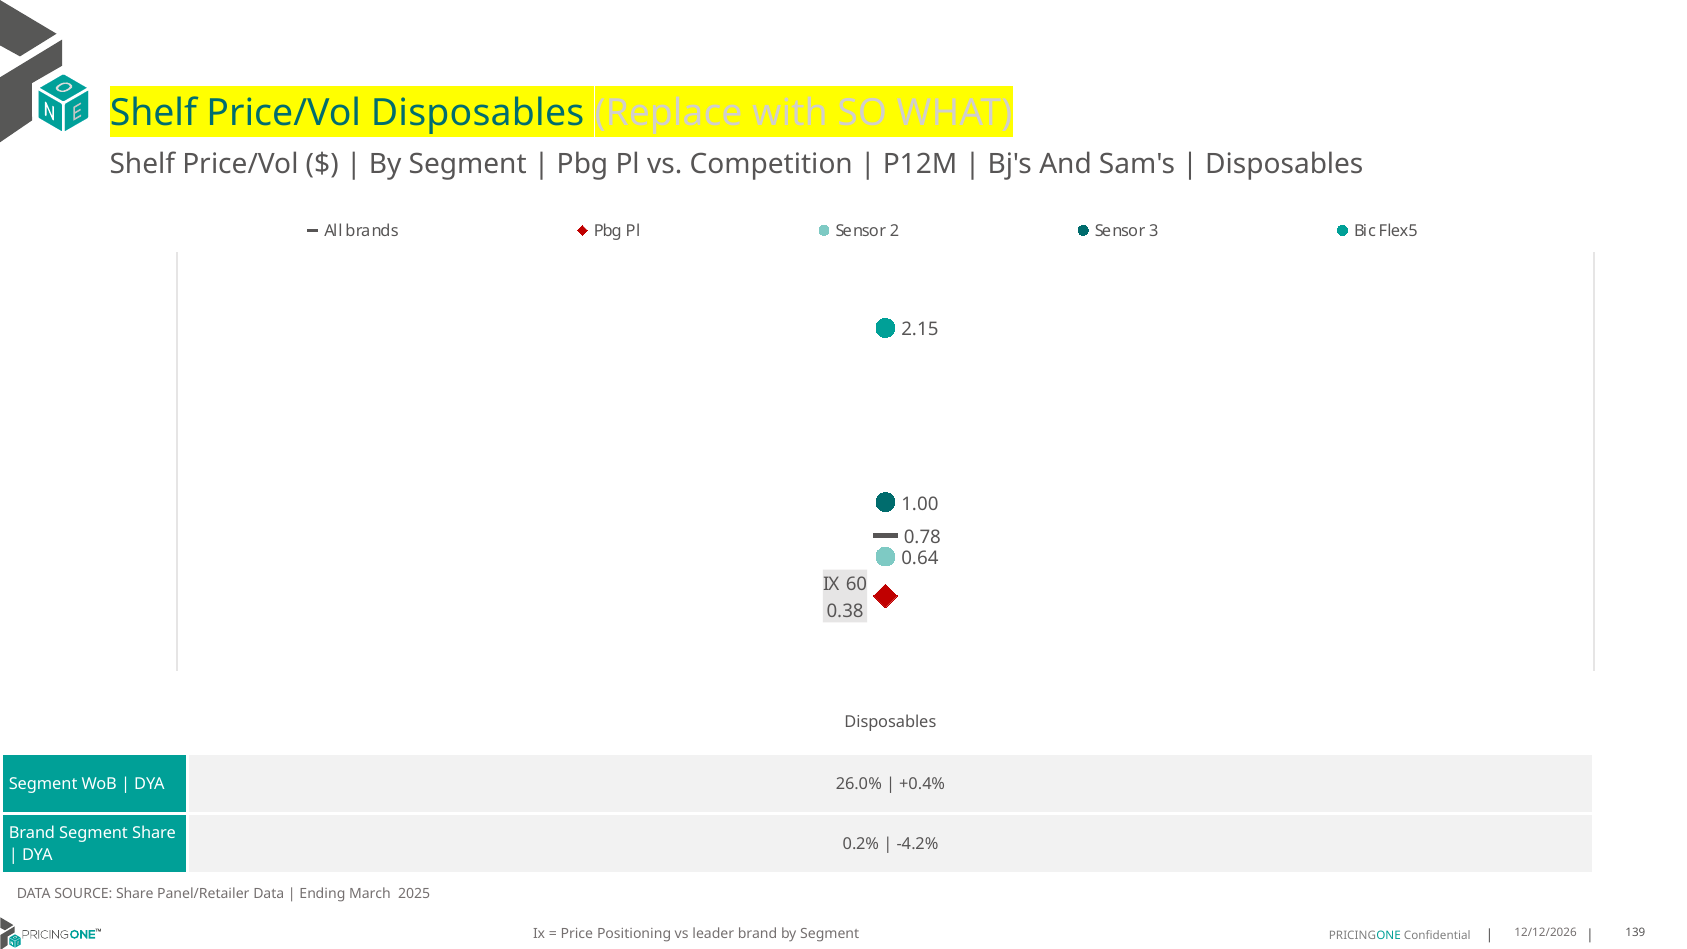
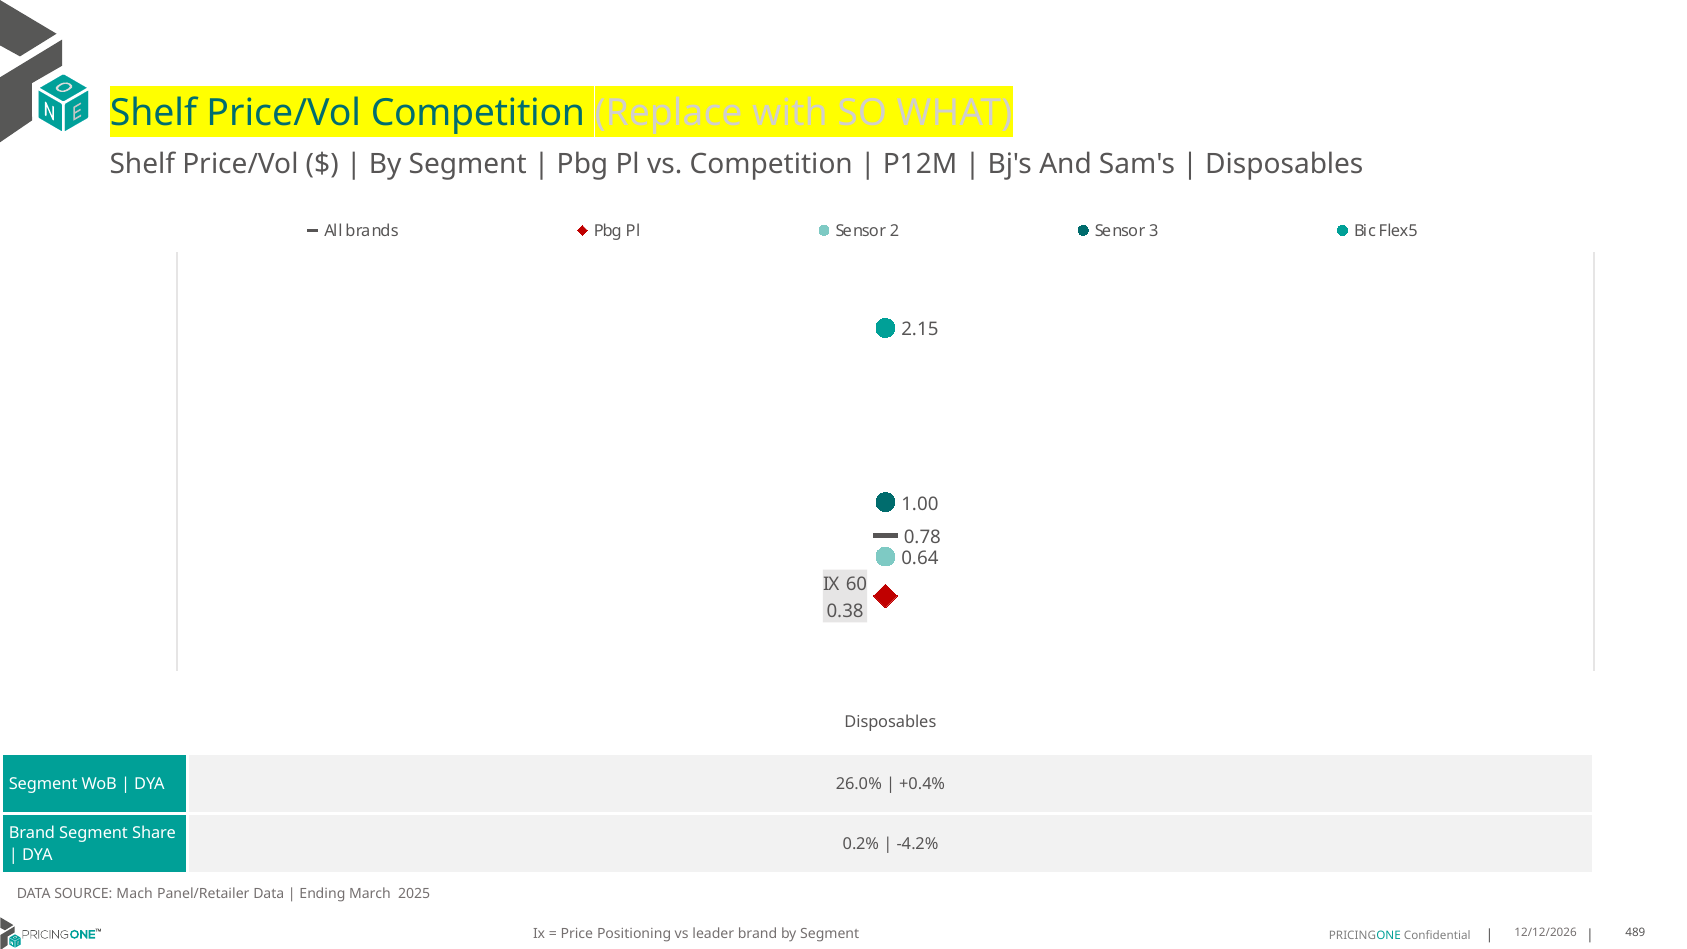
Price/Vol Disposables: Disposables -> Competition (478, 113)
SOURCE Share: Share -> Mach (135, 894)
139: 139 -> 489 (1635, 933)
